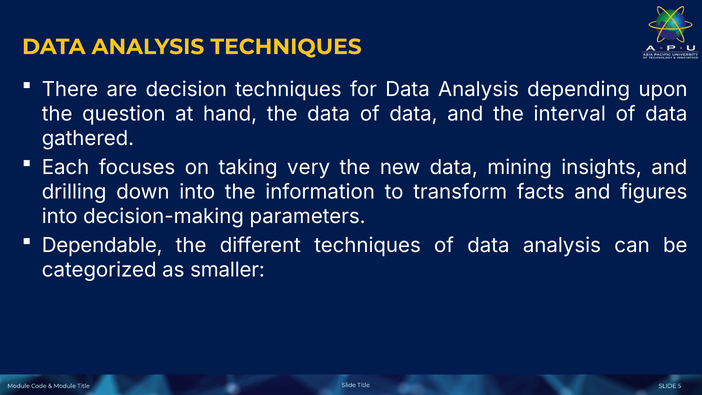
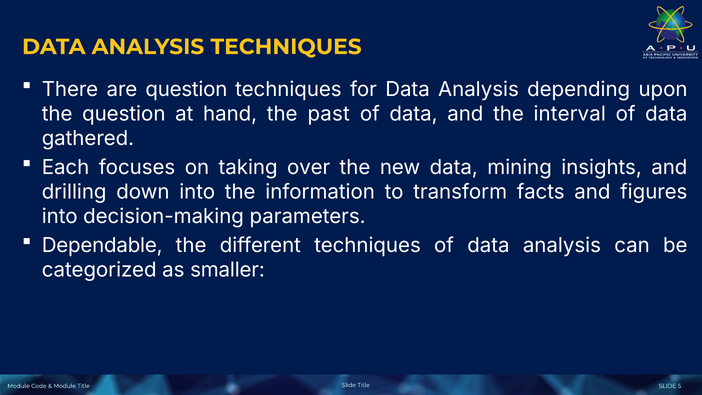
are decision: decision -> question (186, 89)
the data: data -> past (329, 114)
very: very -> over (309, 167)
